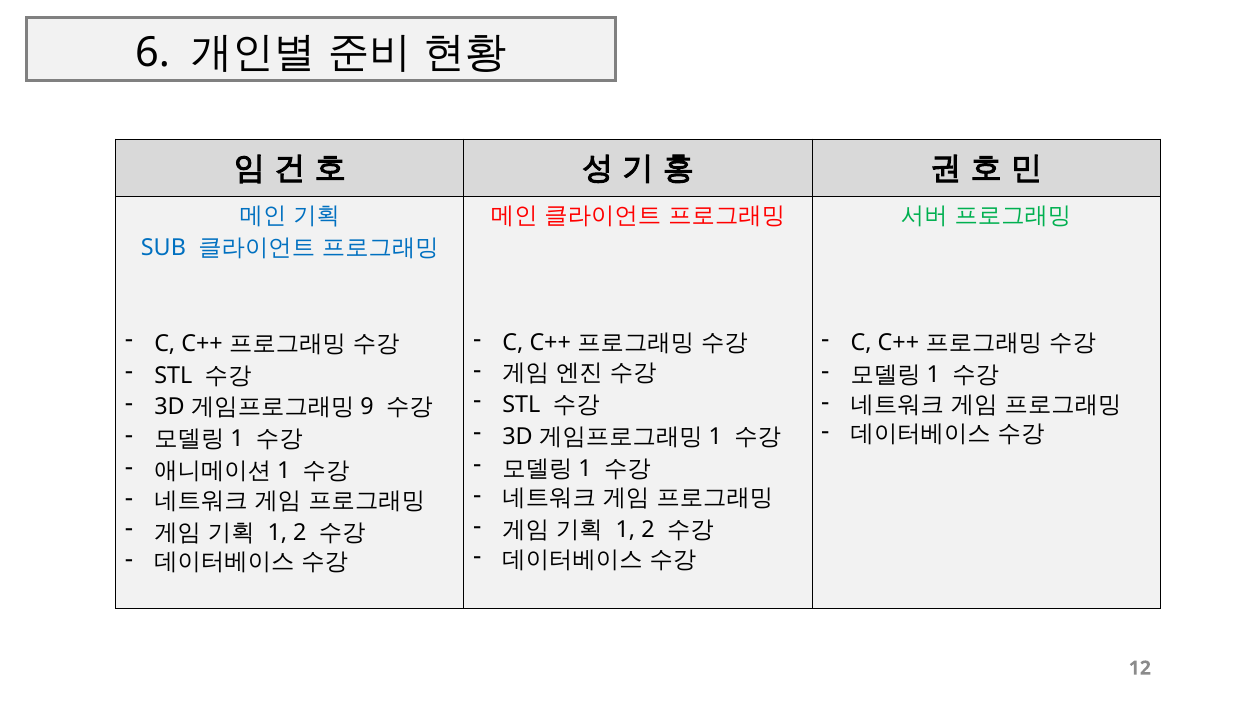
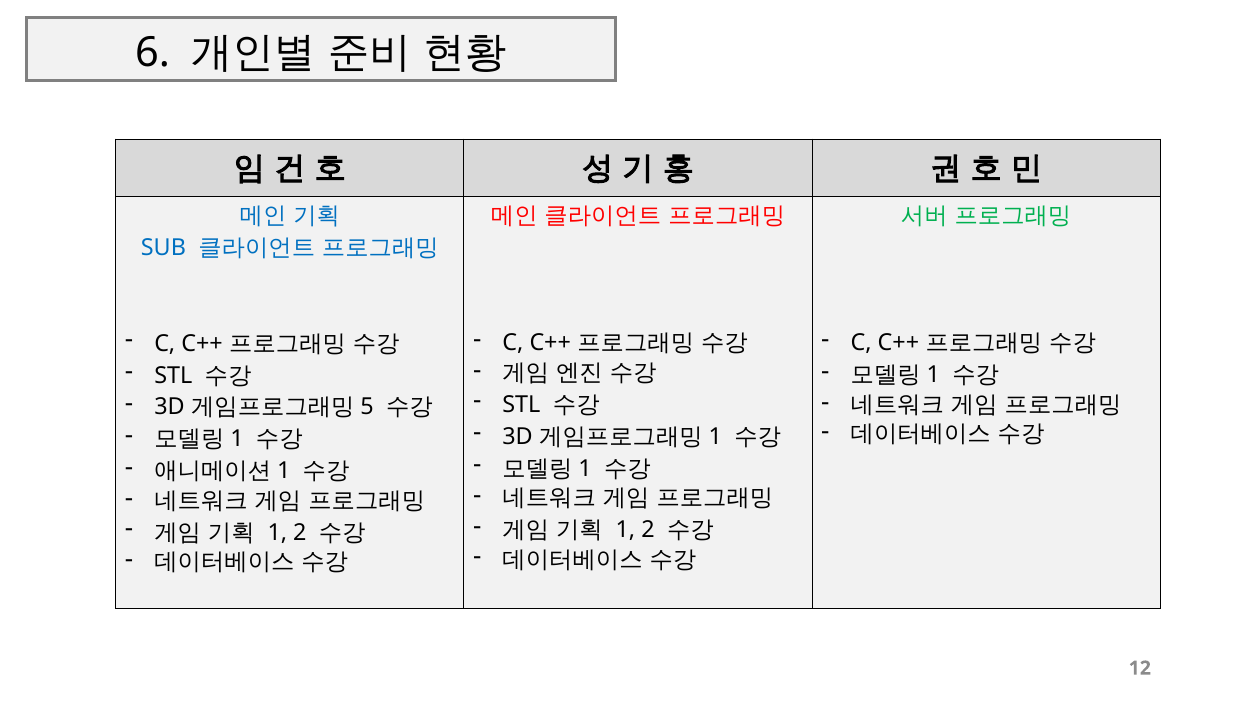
9: 9 -> 5 (367, 407)
